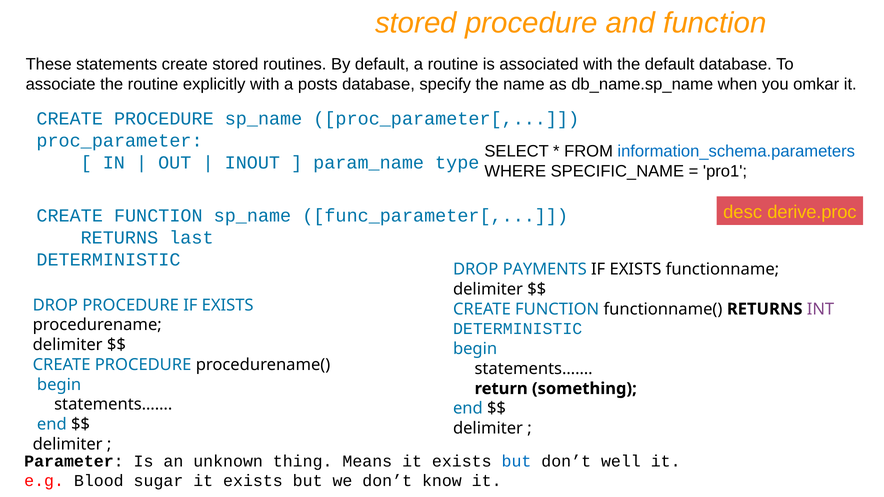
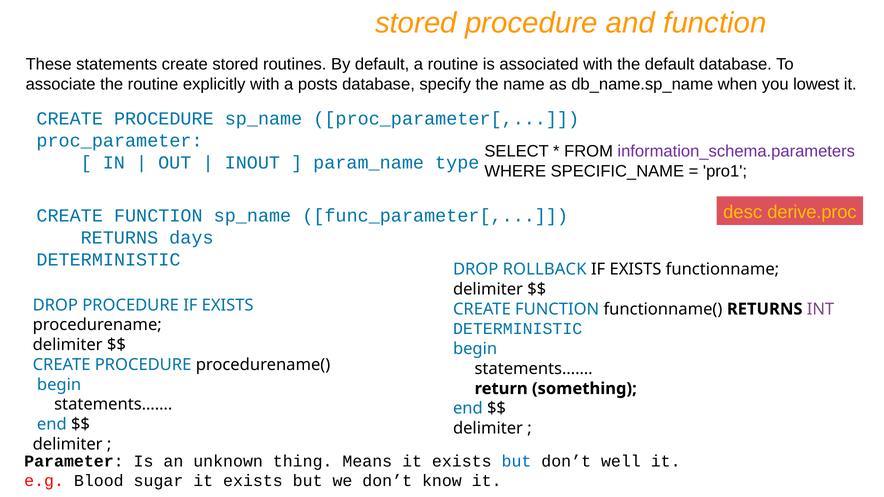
omkar: omkar -> lowest (816, 84)
information_schema.parameters colour: blue -> purple (736, 151)
last: last -> days (191, 238)
PAYMENTS: PAYMENTS -> ROLLBACK (545, 269)
